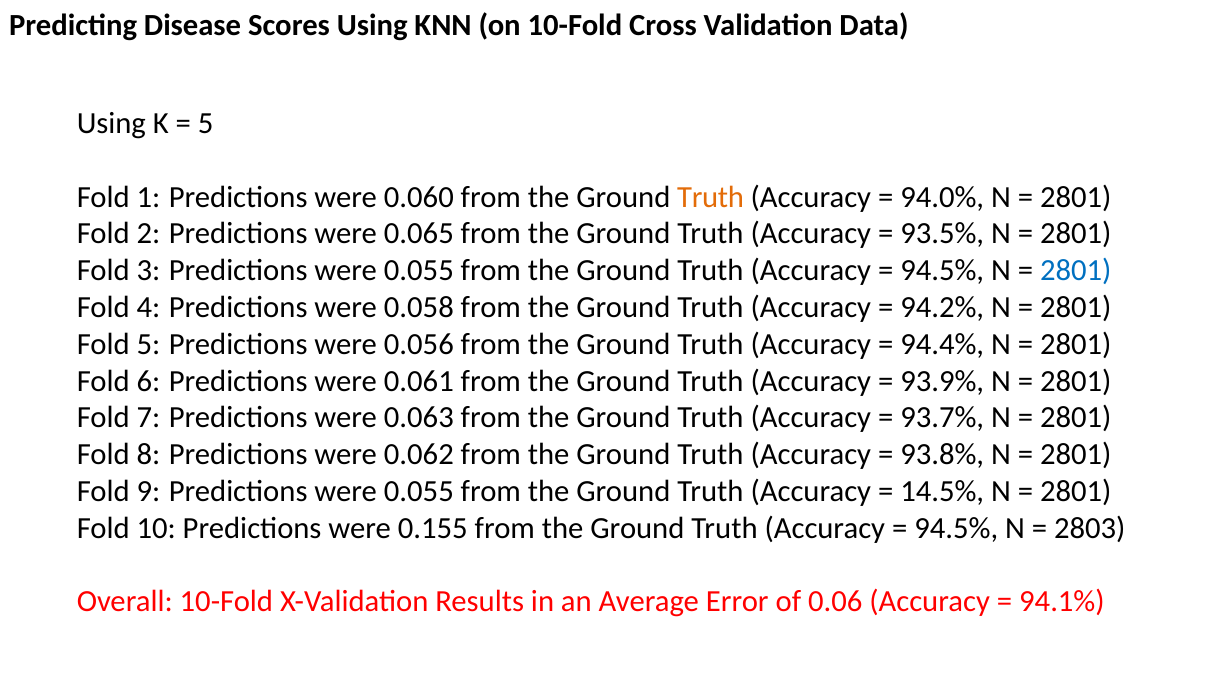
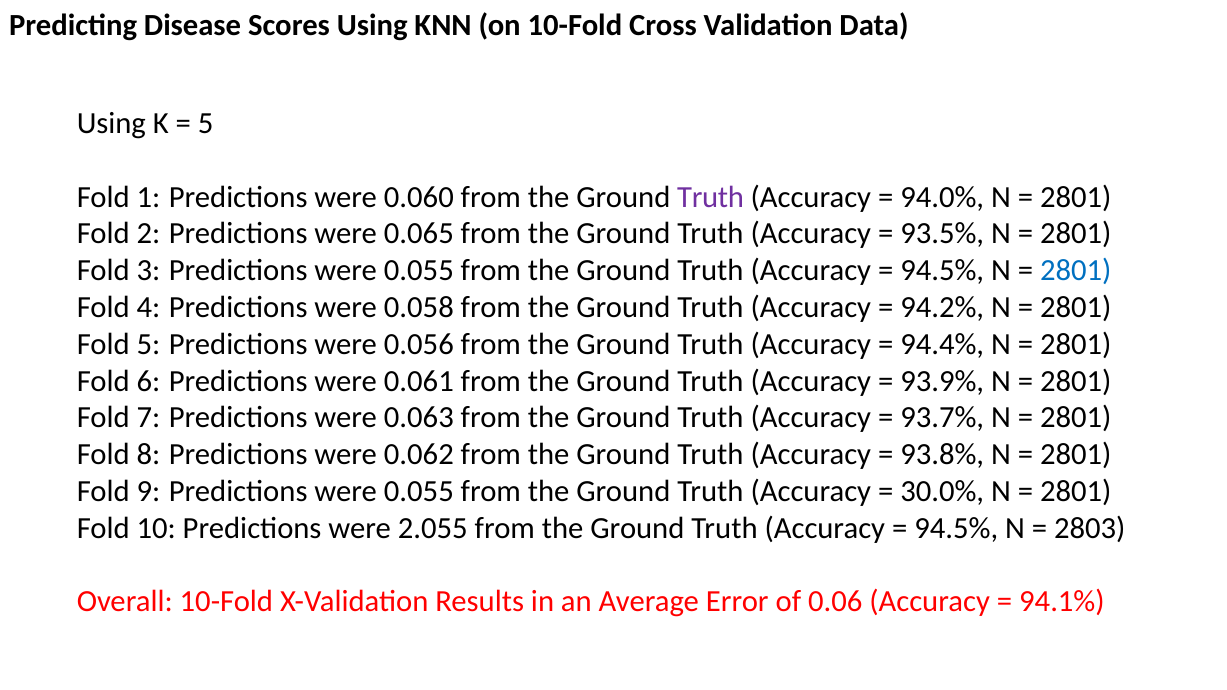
Truth colour: orange -> purple (711, 197)
14.5%: 14.5% -> 30.0% (942, 491)
0.155: 0.155 -> 2.055 (433, 528)
